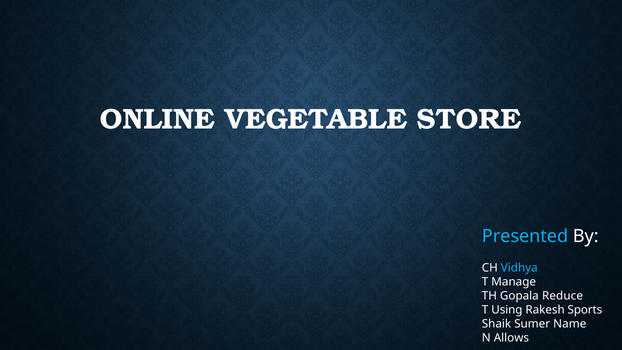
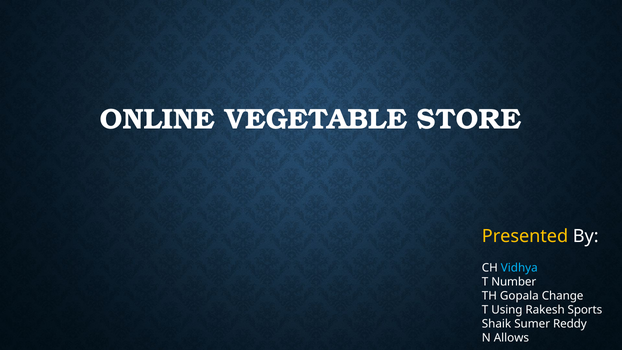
Presented colour: light blue -> yellow (525, 236)
Manage: Manage -> Number (514, 282)
Reduce: Reduce -> Change (563, 296)
Name: Name -> Reddy (570, 324)
